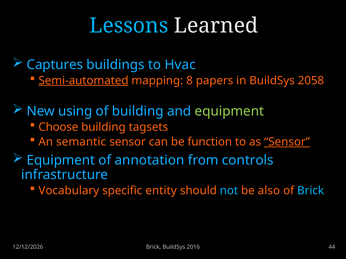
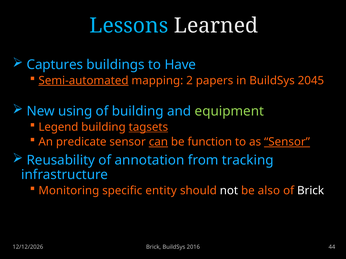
Hvac: Hvac -> Have (180, 65)
8: 8 -> 2 (190, 81)
2058: 2058 -> 2045 (311, 81)
Choose: Choose -> Legend (58, 127)
tagsets underline: none -> present (148, 127)
semantic: semantic -> predicate (81, 142)
can underline: none -> present (158, 142)
Equipment: Equipment -> Reusability (61, 160)
controls: controls -> tracking (248, 160)
Vocabulary: Vocabulary -> Monitoring (69, 191)
not colour: light blue -> white (229, 191)
Brick colour: light blue -> white (311, 191)
